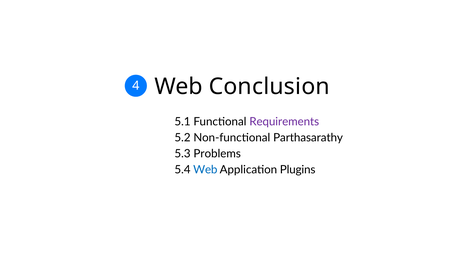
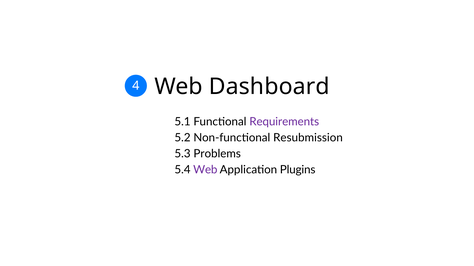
Conclusion: Conclusion -> Dashboard (269, 87)
Parthasarathy: Parthasarathy -> Resubmission (308, 138)
Web colour: blue -> purple (205, 170)
